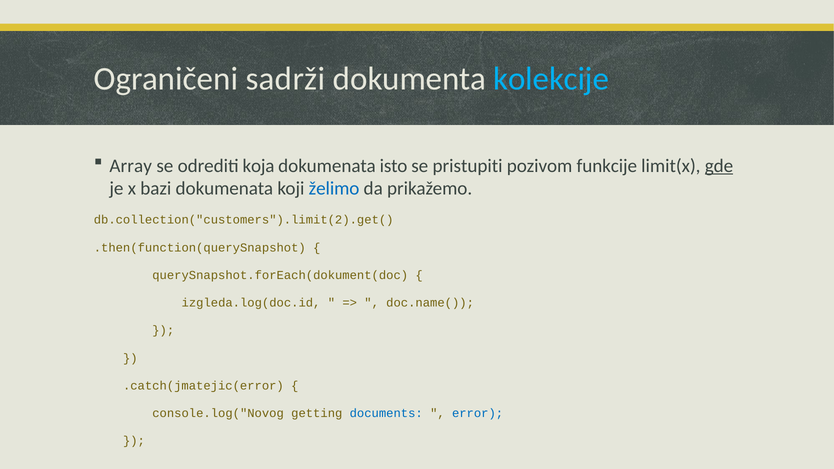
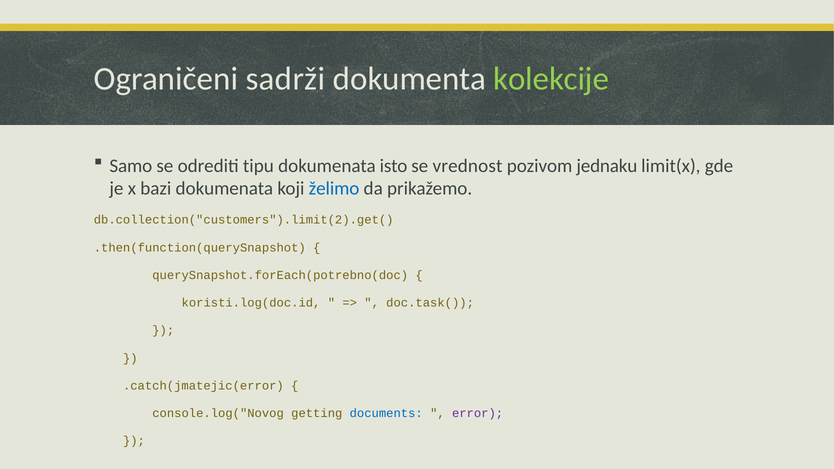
kolekcije colour: light blue -> light green (551, 79)
Array: Array -> Samo (131, 166)
koja: koja -> tipu (258, 166)
pristupiti: pristupiti -> vrednost (467, 166)
funkcije: funkcije -> jednaku (607, 166)
gde underline: present -> none (719, 166)
querySnapshot.forEach(dokument(doc: querySnapshot.forEach(dokument(doc -> querySnapshot.forEach(potrebno(doc (280, 275)
izgleda.log(doc.id: izgleda.log(doc.id -> koristi.log(doc.id (251, 303)
doc.name(: doc.name( -> doc.task( (430, 303)
error colour: blue -> purple (478, 413)
